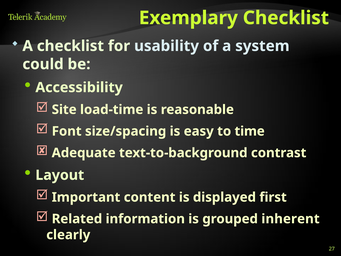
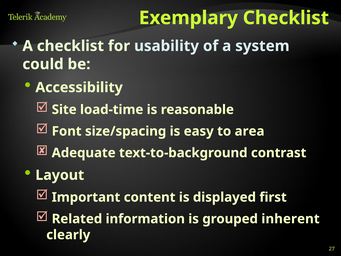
time: time -> area (250, 131)
